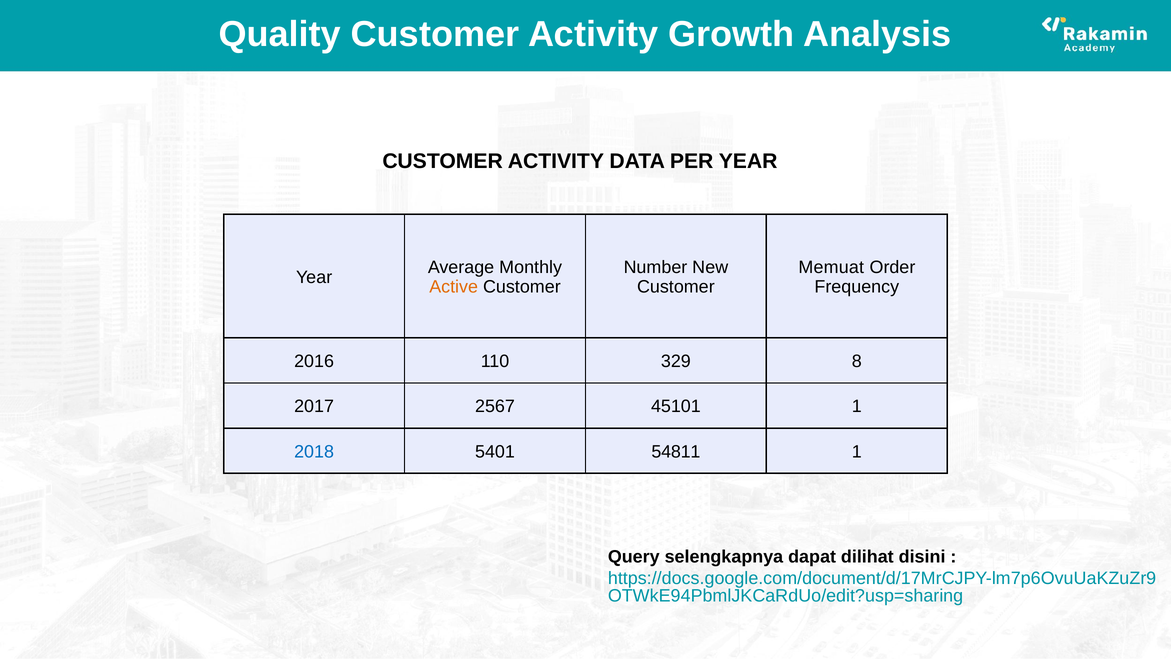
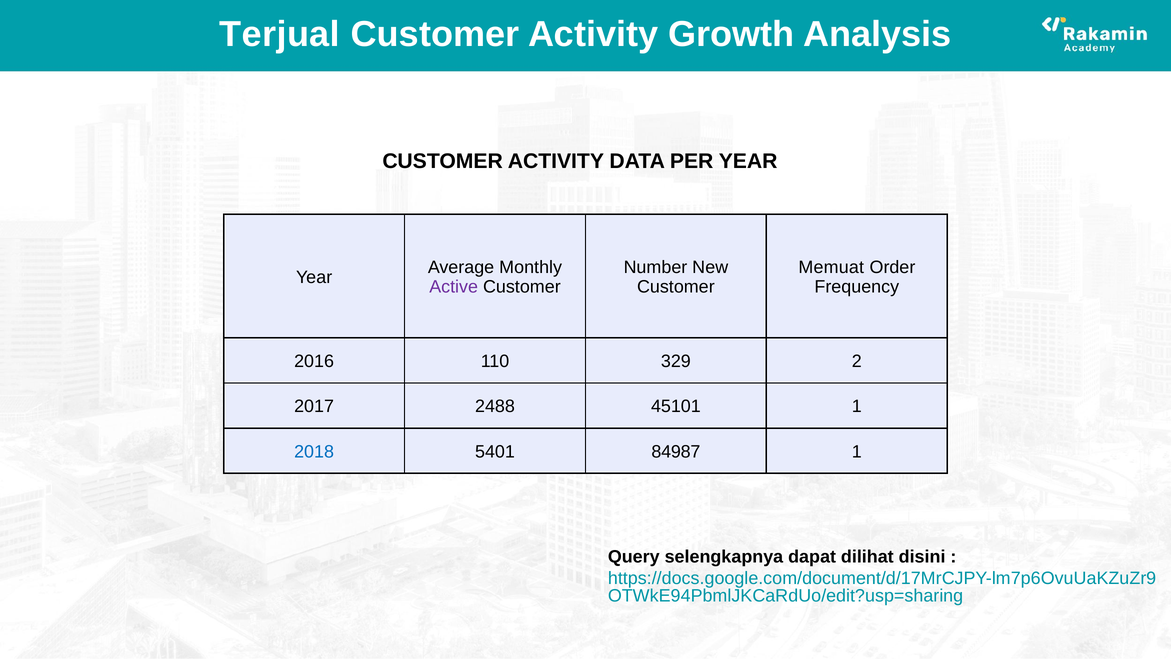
Quality: Quality -> Terjual (280, 34)
Active colour: orange -> purple (454, 287)
8: 8 -> 2 (857, 361)
2567: 2567 -> 2488 (495, 406)
54811: 54811 -> 84987 (676, 451)
